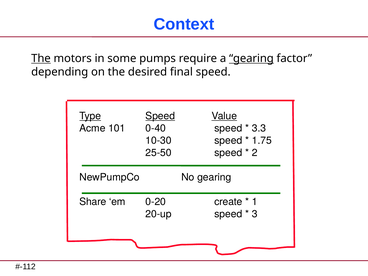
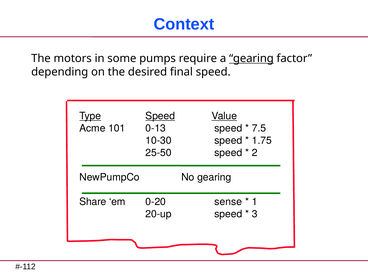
The underline: present -> none (41, 58)
0-40: 0-40 -> 0-13 (156, 128)
3.3: 3.3 -> 7.5 (259, 128)
create: create -> sense (228, 202)
